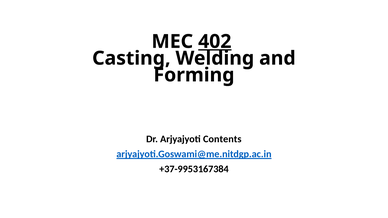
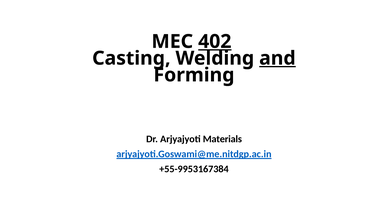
and underline: none -> present (277, 58)
Contents: Contents -> Materials (222, 139)
+37-9953167384: +37-9953167384 -> +55-9953167384 (194, 169)
